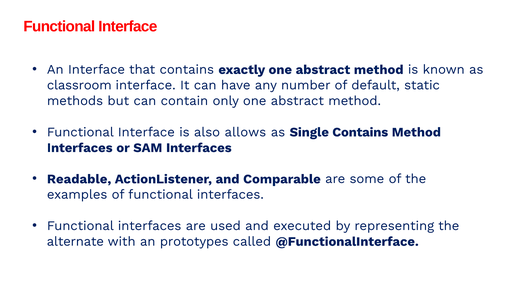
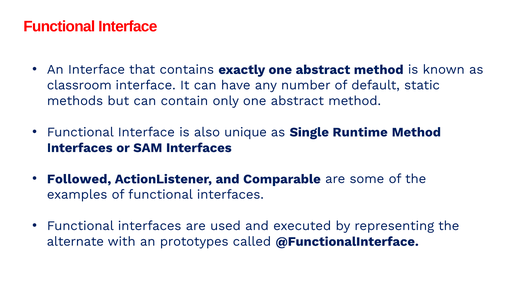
allows: allows -> unique (246, 132)
Single Contains: Contains -> Runtime (360, 132)
Readable: Readable -> Followed (79, 179)
